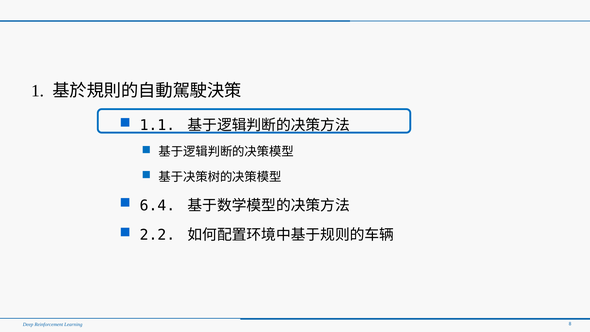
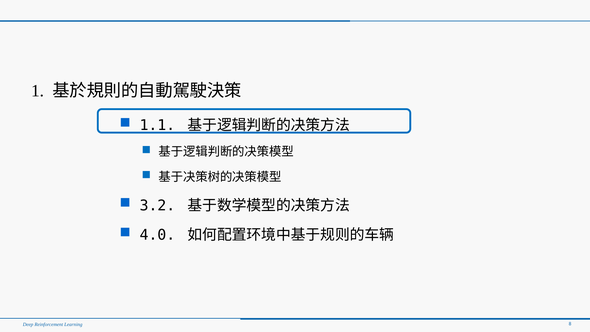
6.4: 6.4 -> 3.2 (157, 205)
2.2: 2.2 -> 4.0 (157, 235)
